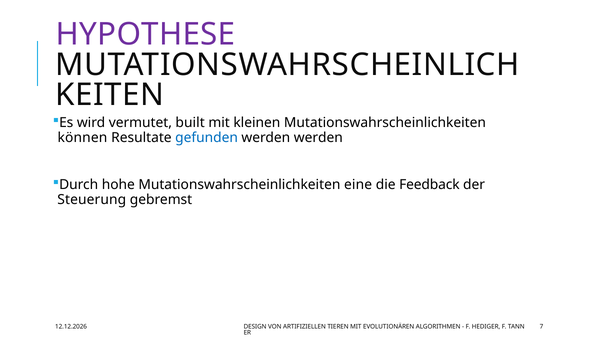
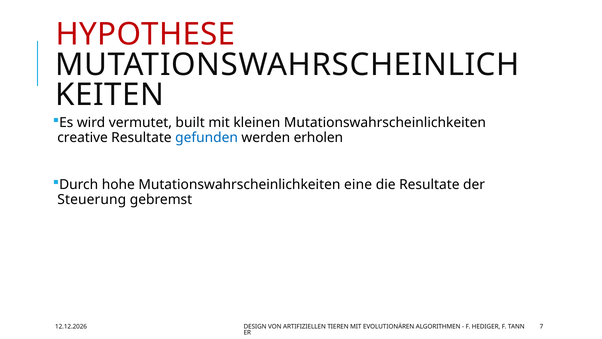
HYPOTHESE colour: purple -> red (146, 34)
können: können -> creative (83, 137)
werden werden: werden -> erholen (318, 137)
die Feedback: Feedback -> Resultate (429, 185)
